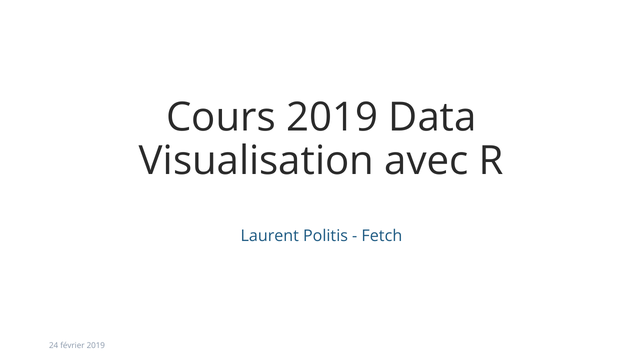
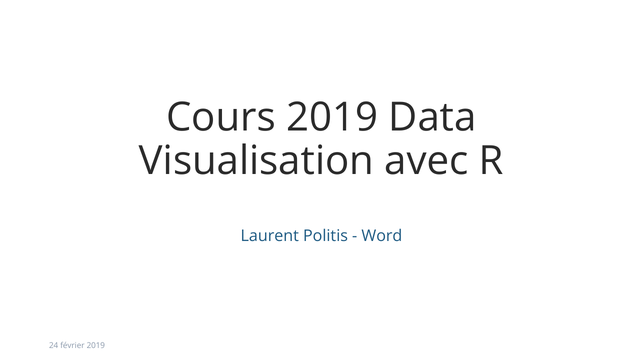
Fetch: Fetch -> Word (382, 236)
